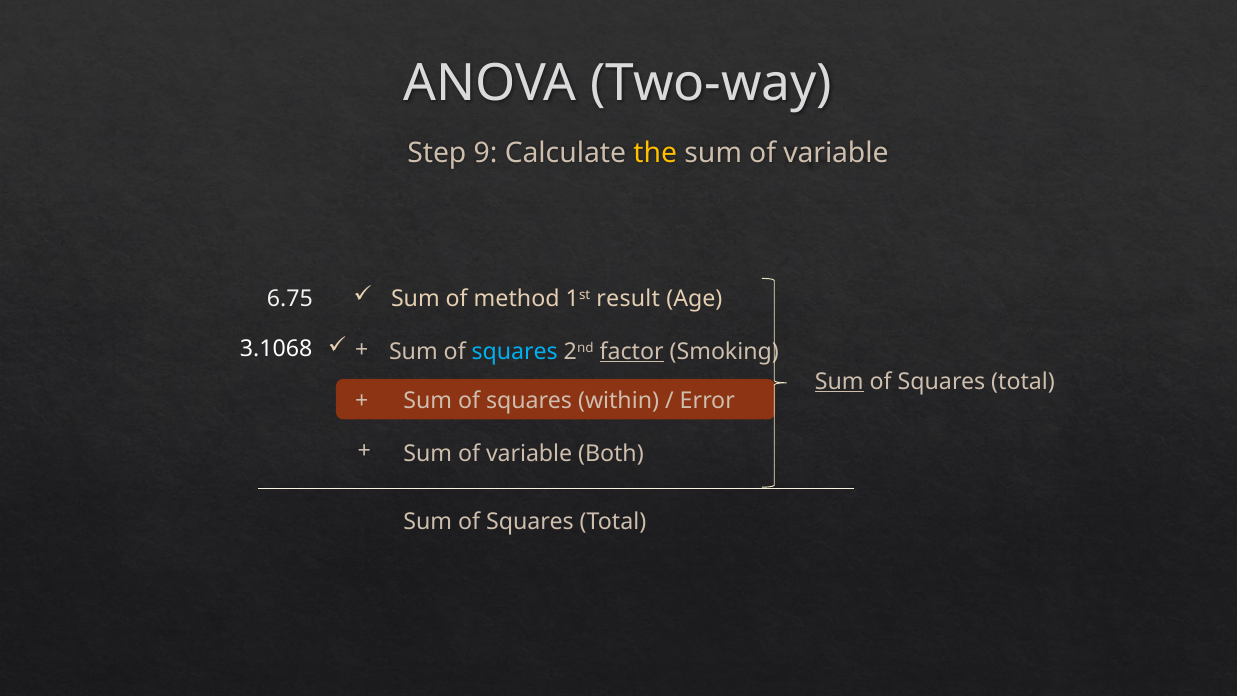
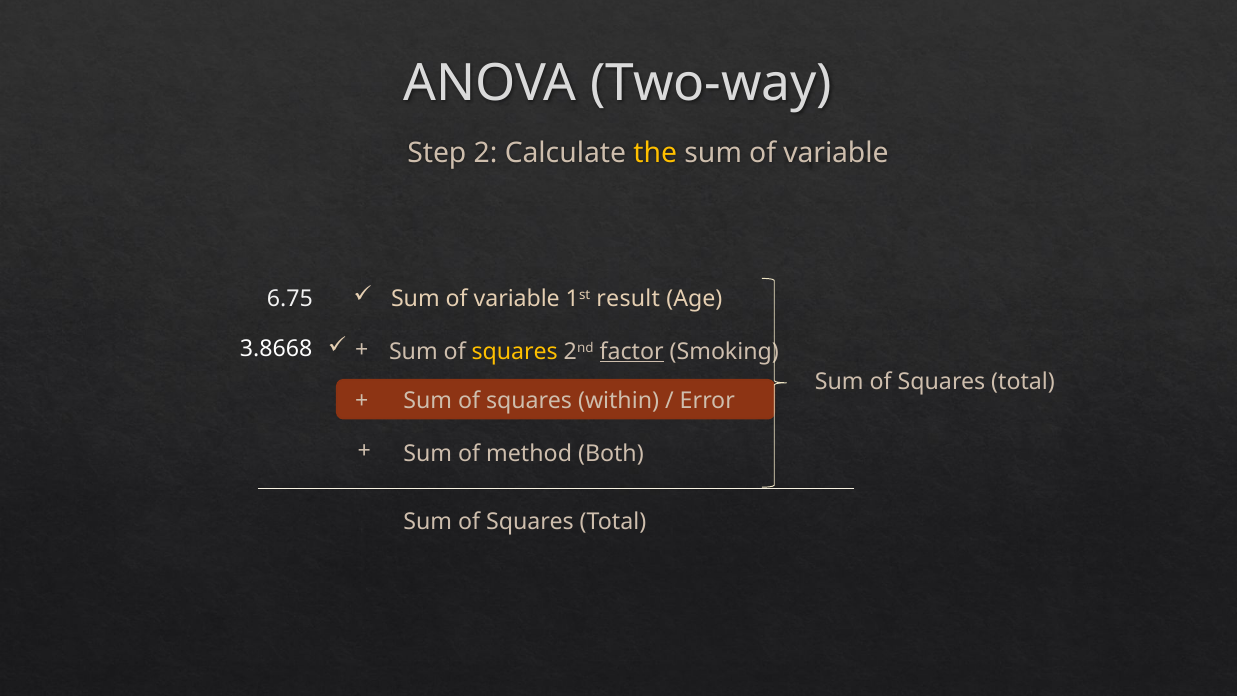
9: 9 -> 2 (486, 153)
method: method -> variable (517, 298)
3.1068: 3.1068 -> 3.8668 (276, 349)
squares colour: light blue -> yellow (515, 351)
Sum underline: present -> none (839, 382)
variable: variable -> method (529, 454)
